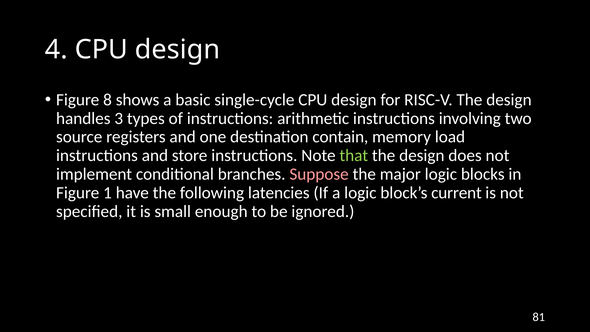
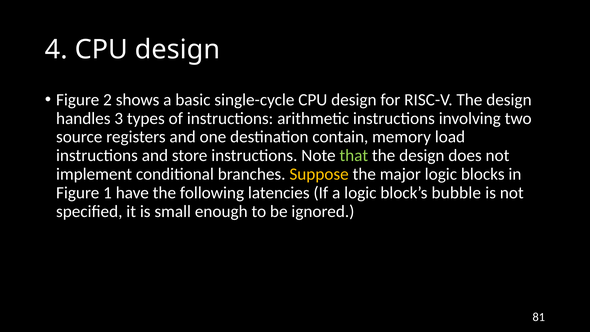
8: 8 -> 2 (108, 100)
Suppose colour: pink -> yellow (319, 174)
current: current -> bubble (456, 193)
